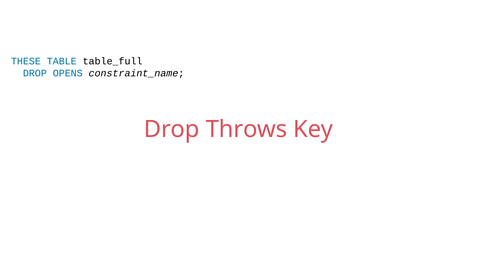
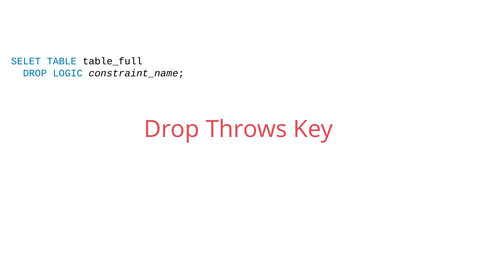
THESE: THESE -> SELET (26, 61)
OPENS: OPENS -> LOGIC (68, 73)
